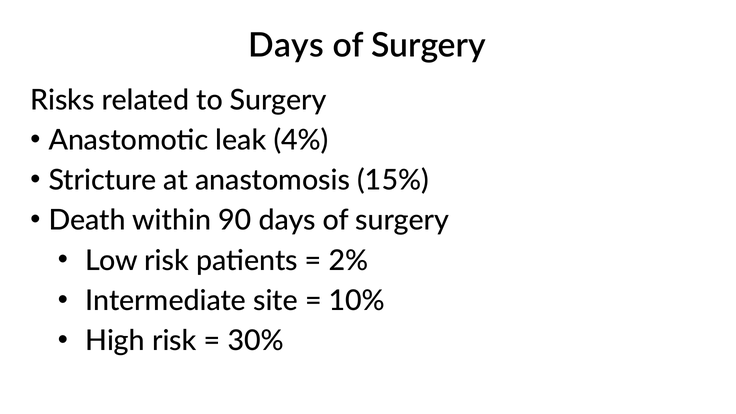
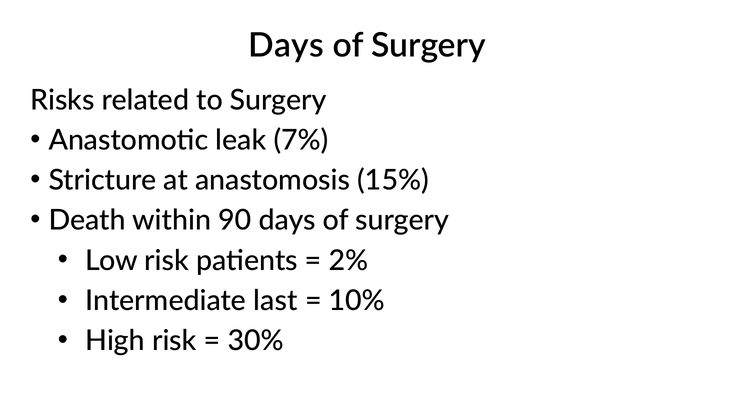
4%: 4% -> 7% (301, 140)
site: site -> last (275, 301)
